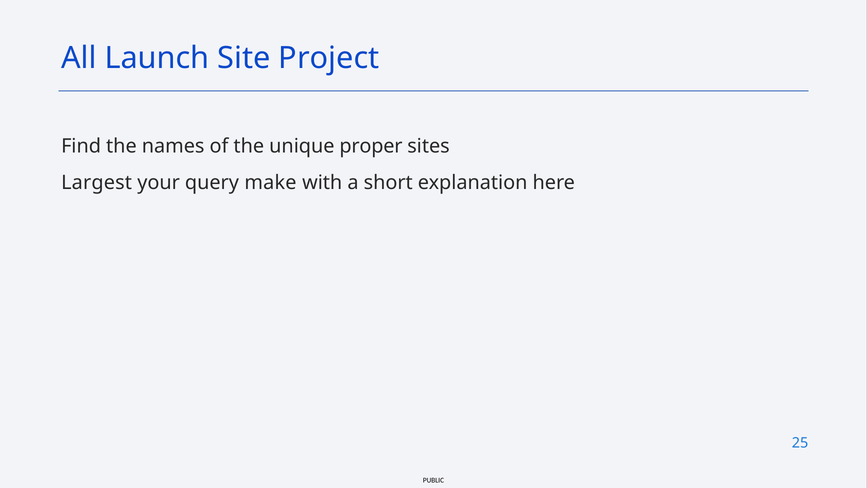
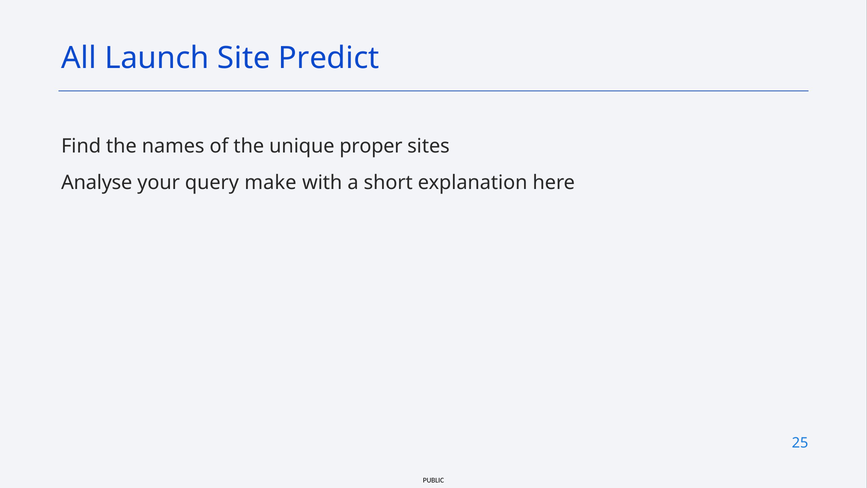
Project: Project -> Predict (329, 58)
Largest: Largest -> Analyse (97, 183)
